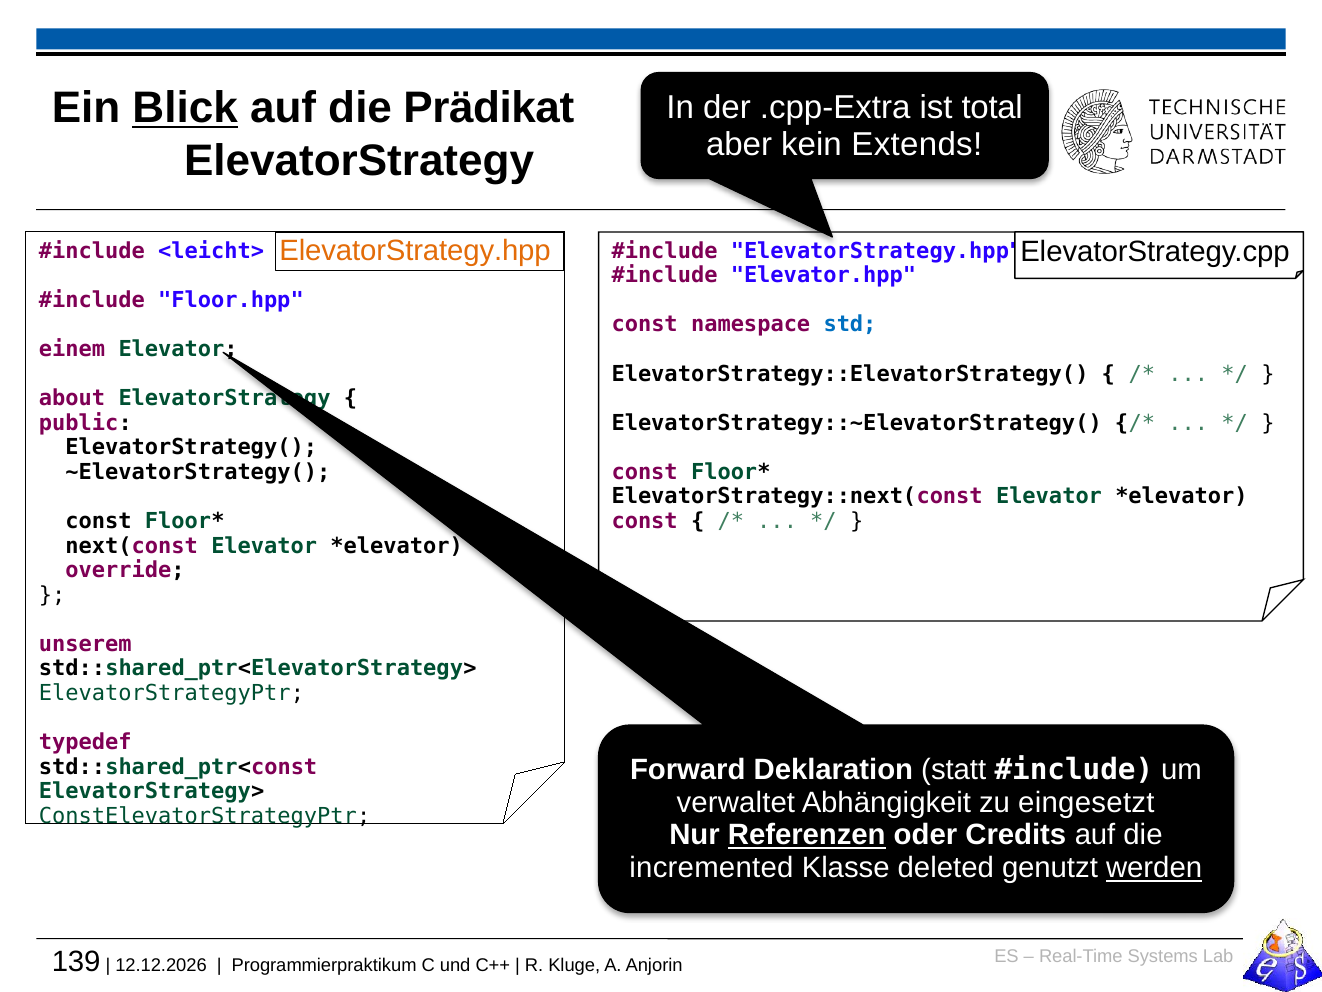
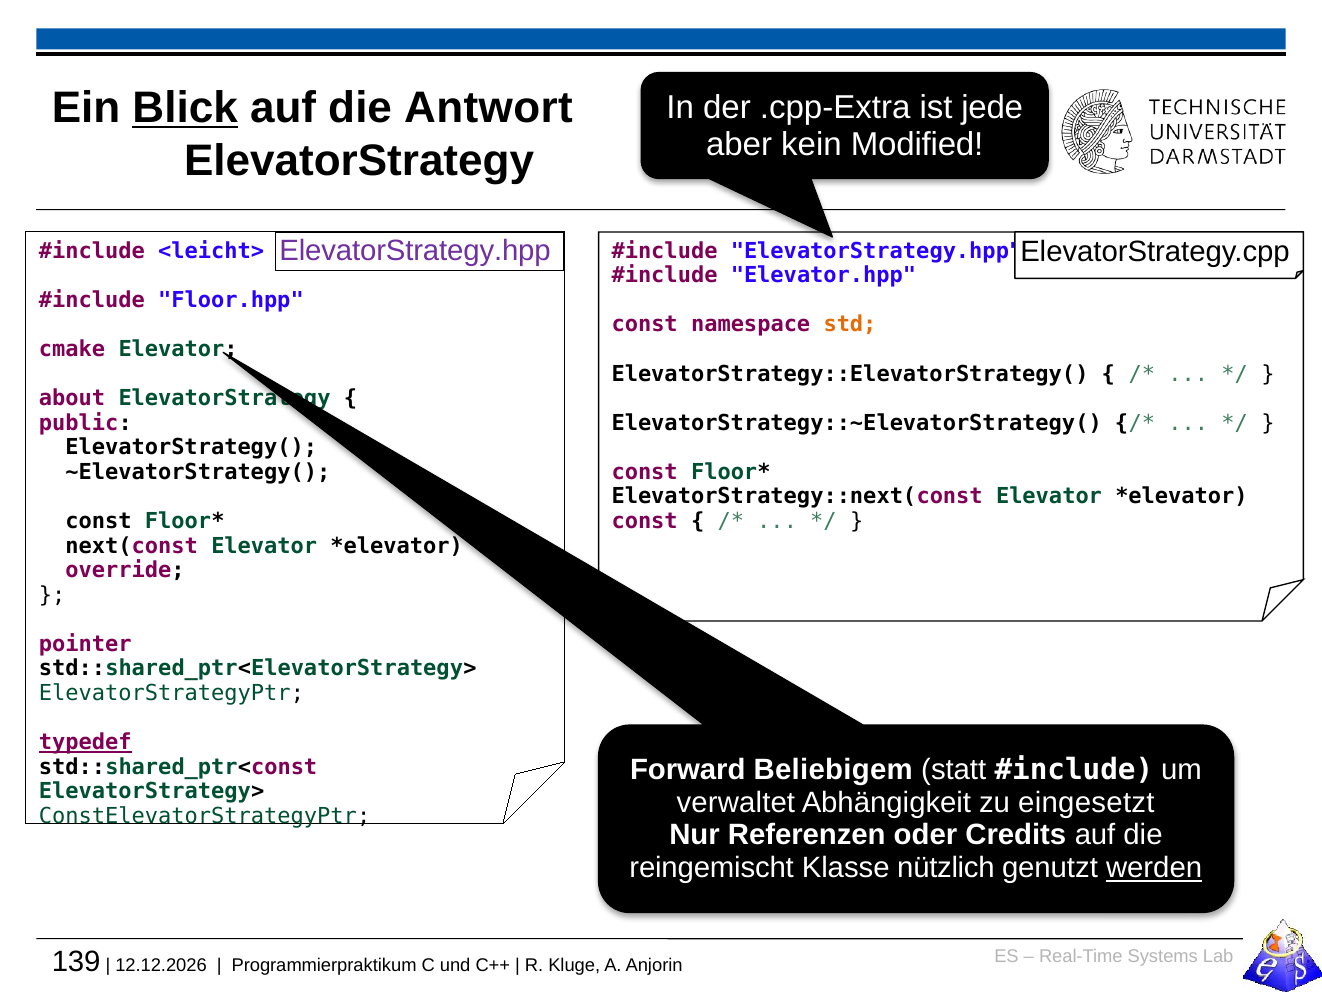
Prädikat: Prädikat -> Antwort (488, 108)
total: total -> jede (992, 107)
Extends: Extends -> Modified (917, 144)
ElevatorStrategy.hpp colour: orange -> purple (415, 251)
std colour: blue -> orange (850, 324)
einem: einem -> cmake (72, 349)
unserem: unserem -> pointer (85, 644)
typedef underline: none -> present (85, 742)
Deklaration: Deklaration -> Beliebigem (833, 769)
Referenzen underline: present -> none (807, 835)
incremented: incremented -> reingemischt (712, 868)
deleted: deleted -> nützlich (946, 868)
